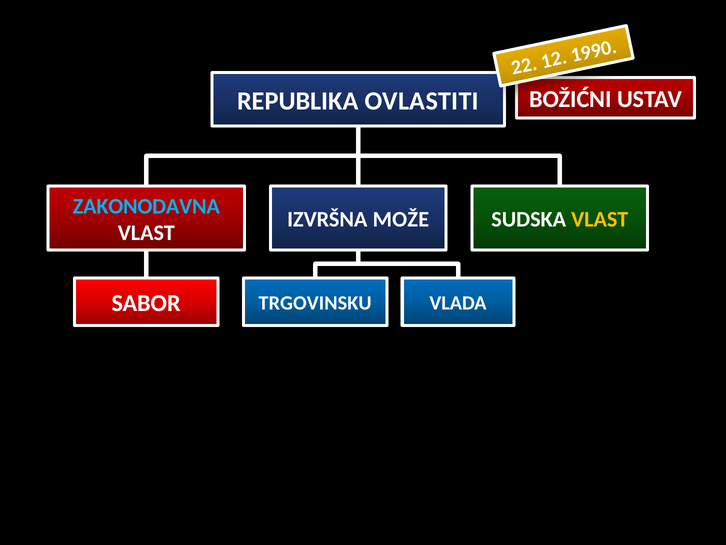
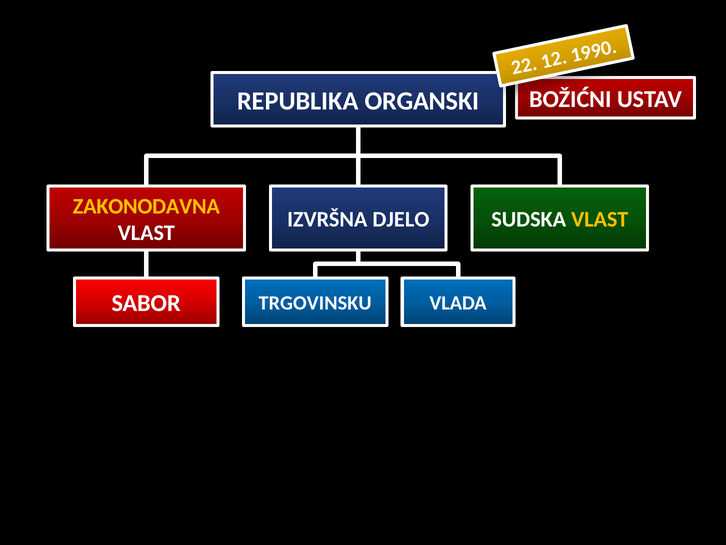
OVLASTITI: OVLASTITI -> ORGANSKI (422, 101)
ZAKONODAVNA colour: light blue -> yellow (146, 206)
MOŽE: MOŽE -> DJELO (401, 219)
